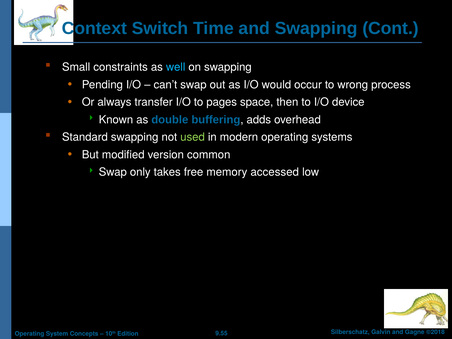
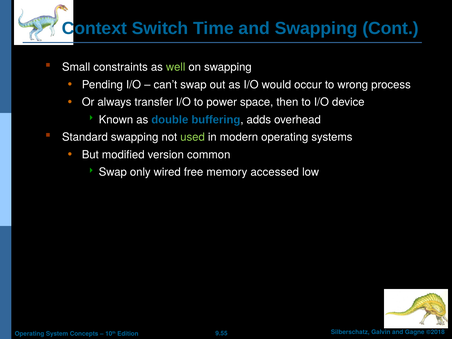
well colour: light blue -> light green (176, 67)
pages: pages -> power (222, 102)
takes: takes -> wired (167, 172)
